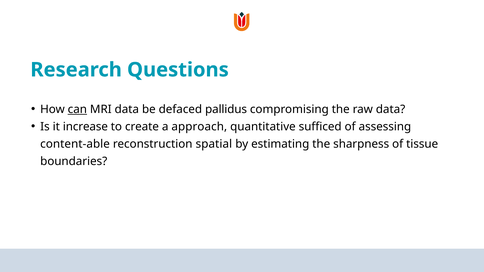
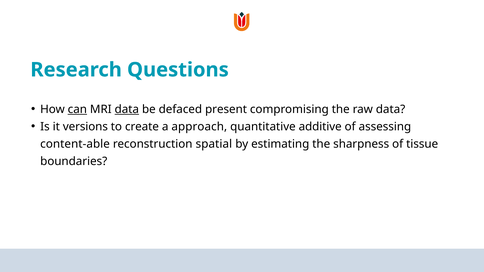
data underline: none -> present (127, 109)
pallidus: pallidus -> present (226, 109)
increase: increase -> versions (85, 127)
sufficed: sufficed -> additive (320, 127)
